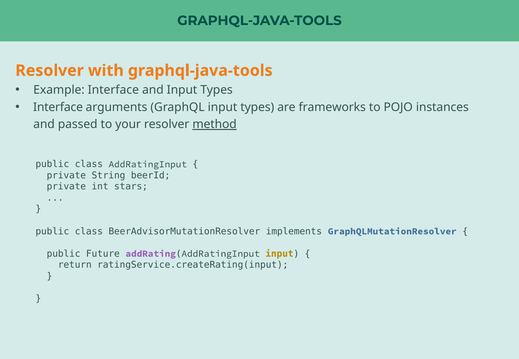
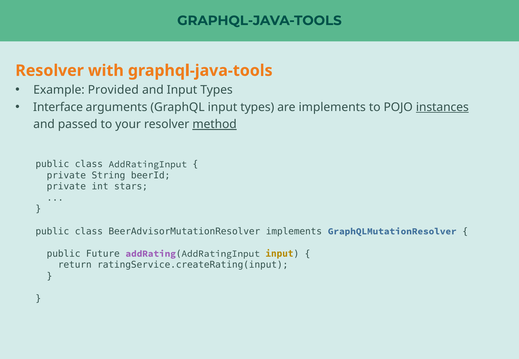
Example Interface: Interface -> Provided (113, 90)
are frameworks: frameworks -> implements (332, 107)
instances underline: none -> present (442, 107)
